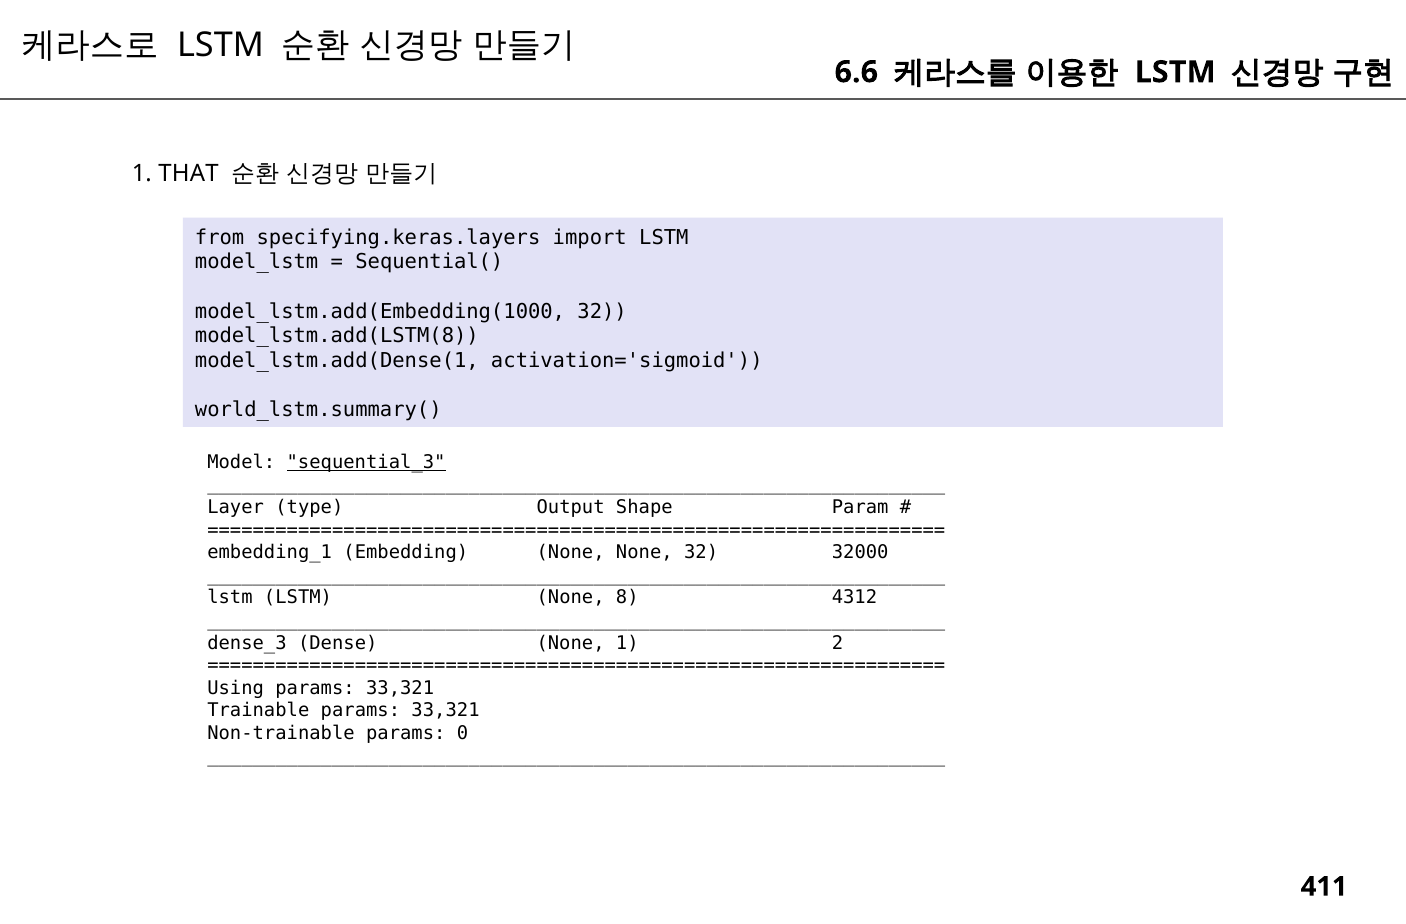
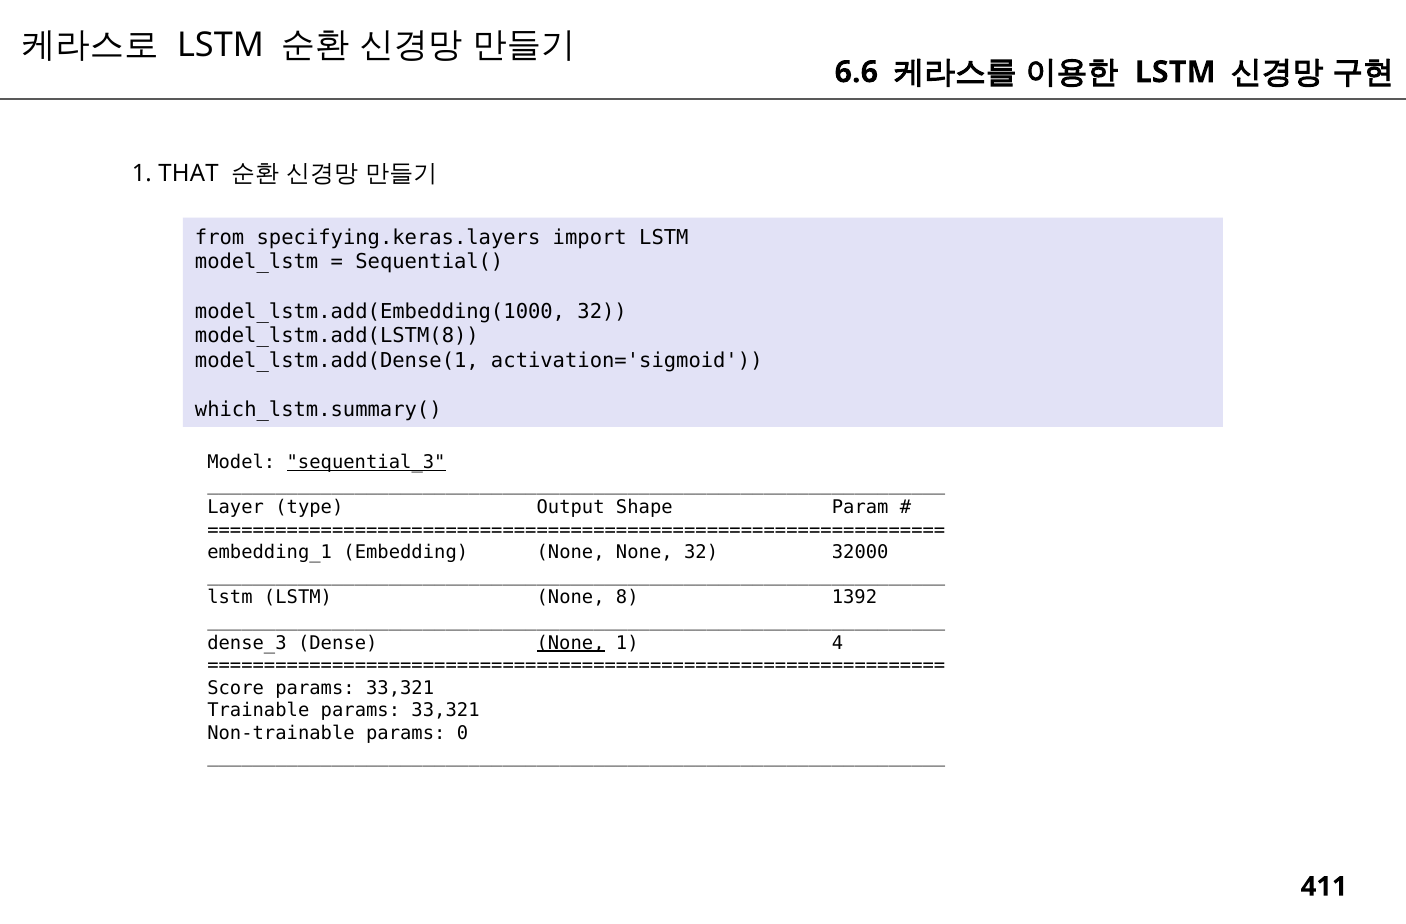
world_lstm.summary(: world_lstm.summary( -> which_lstm.summary( (318, 410)
4312: 4312 -> 1392 (854, 597)
None underline: none -> present (571, 643)
2: 2 -> 4 (837, 643)
Using: Using -> Score (236, 688)
